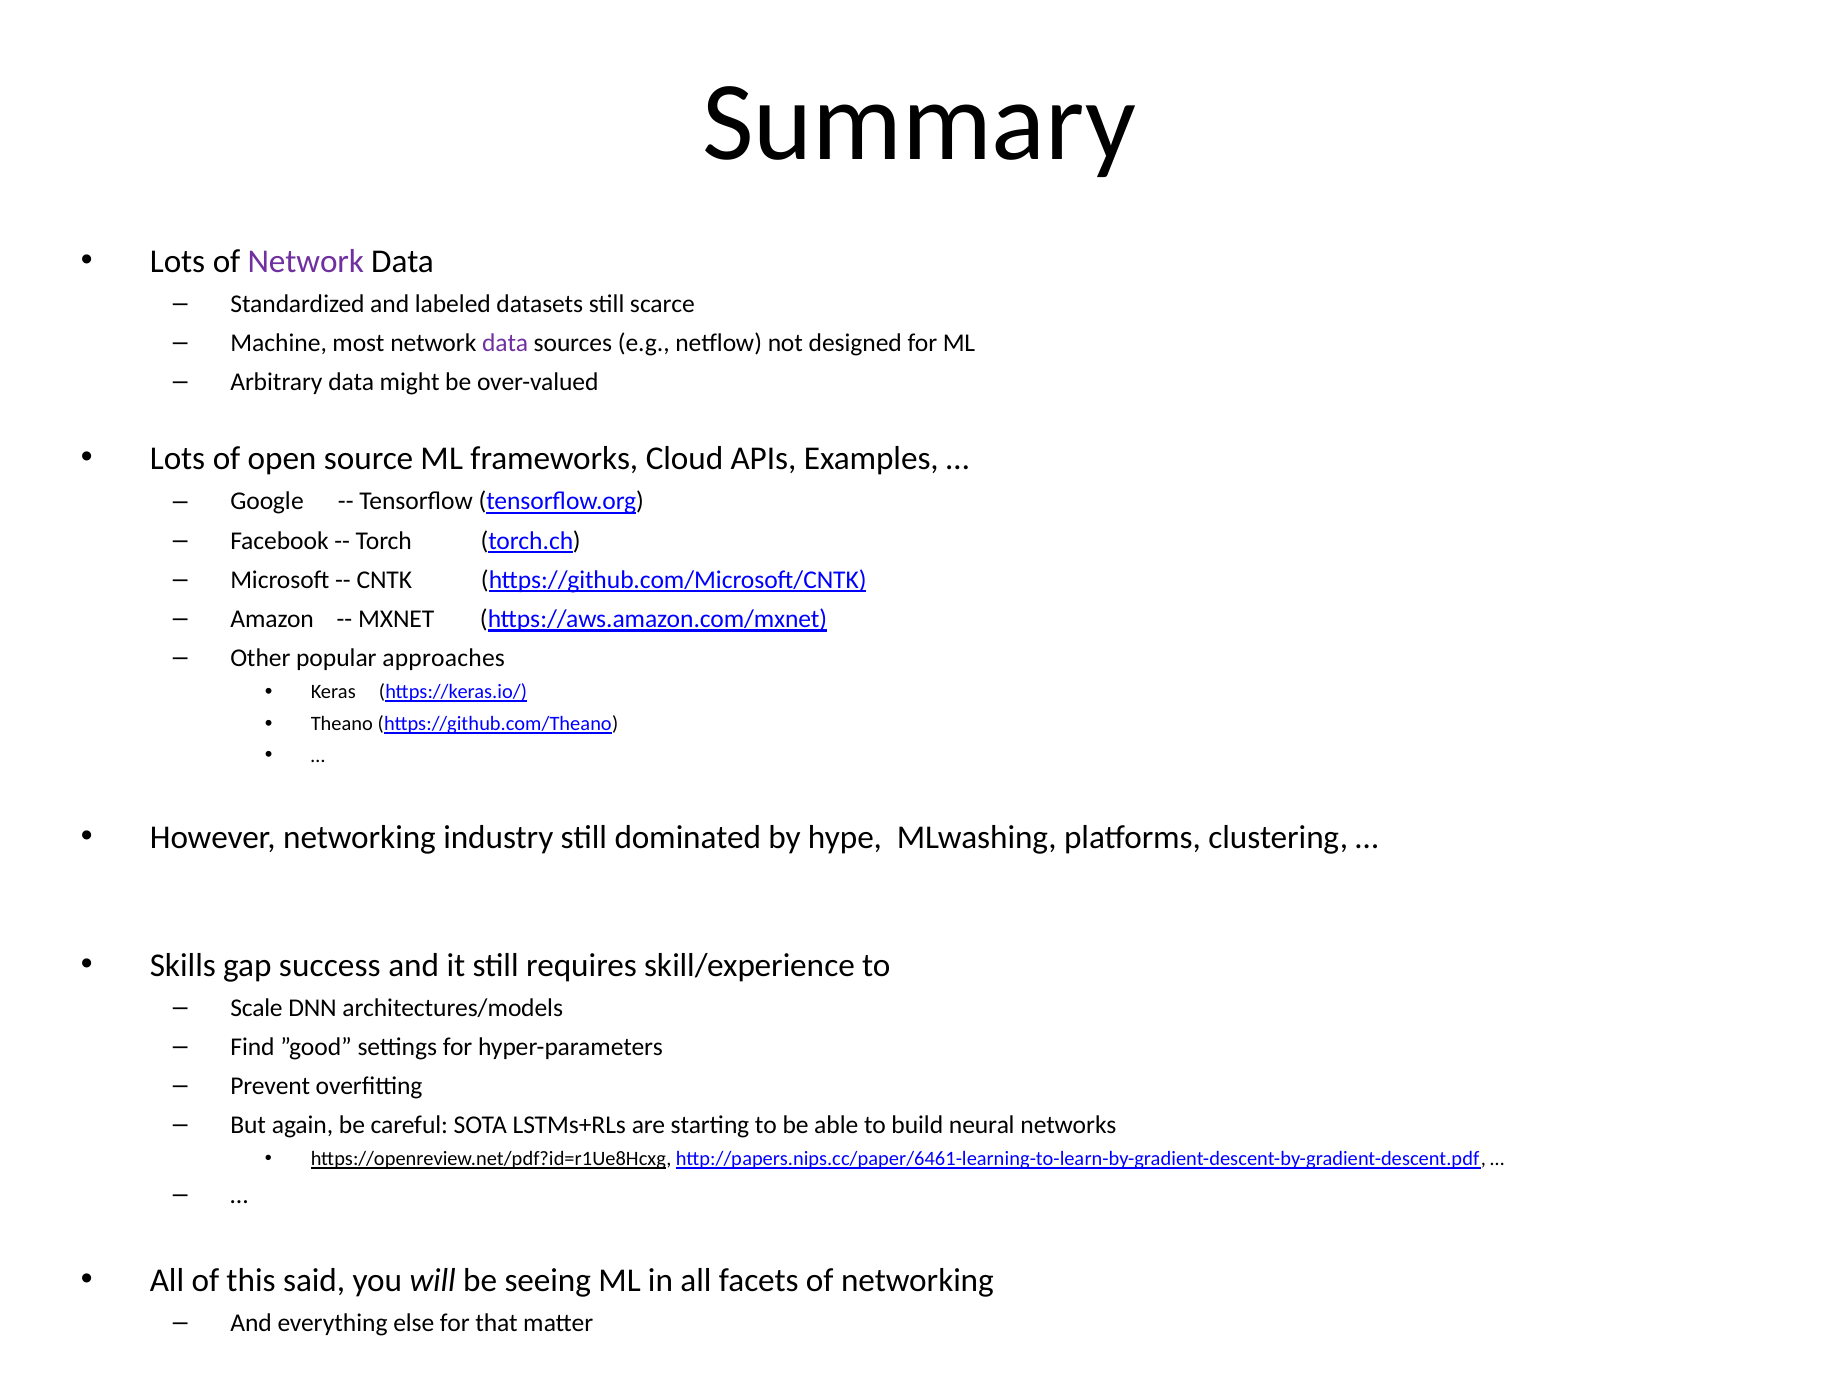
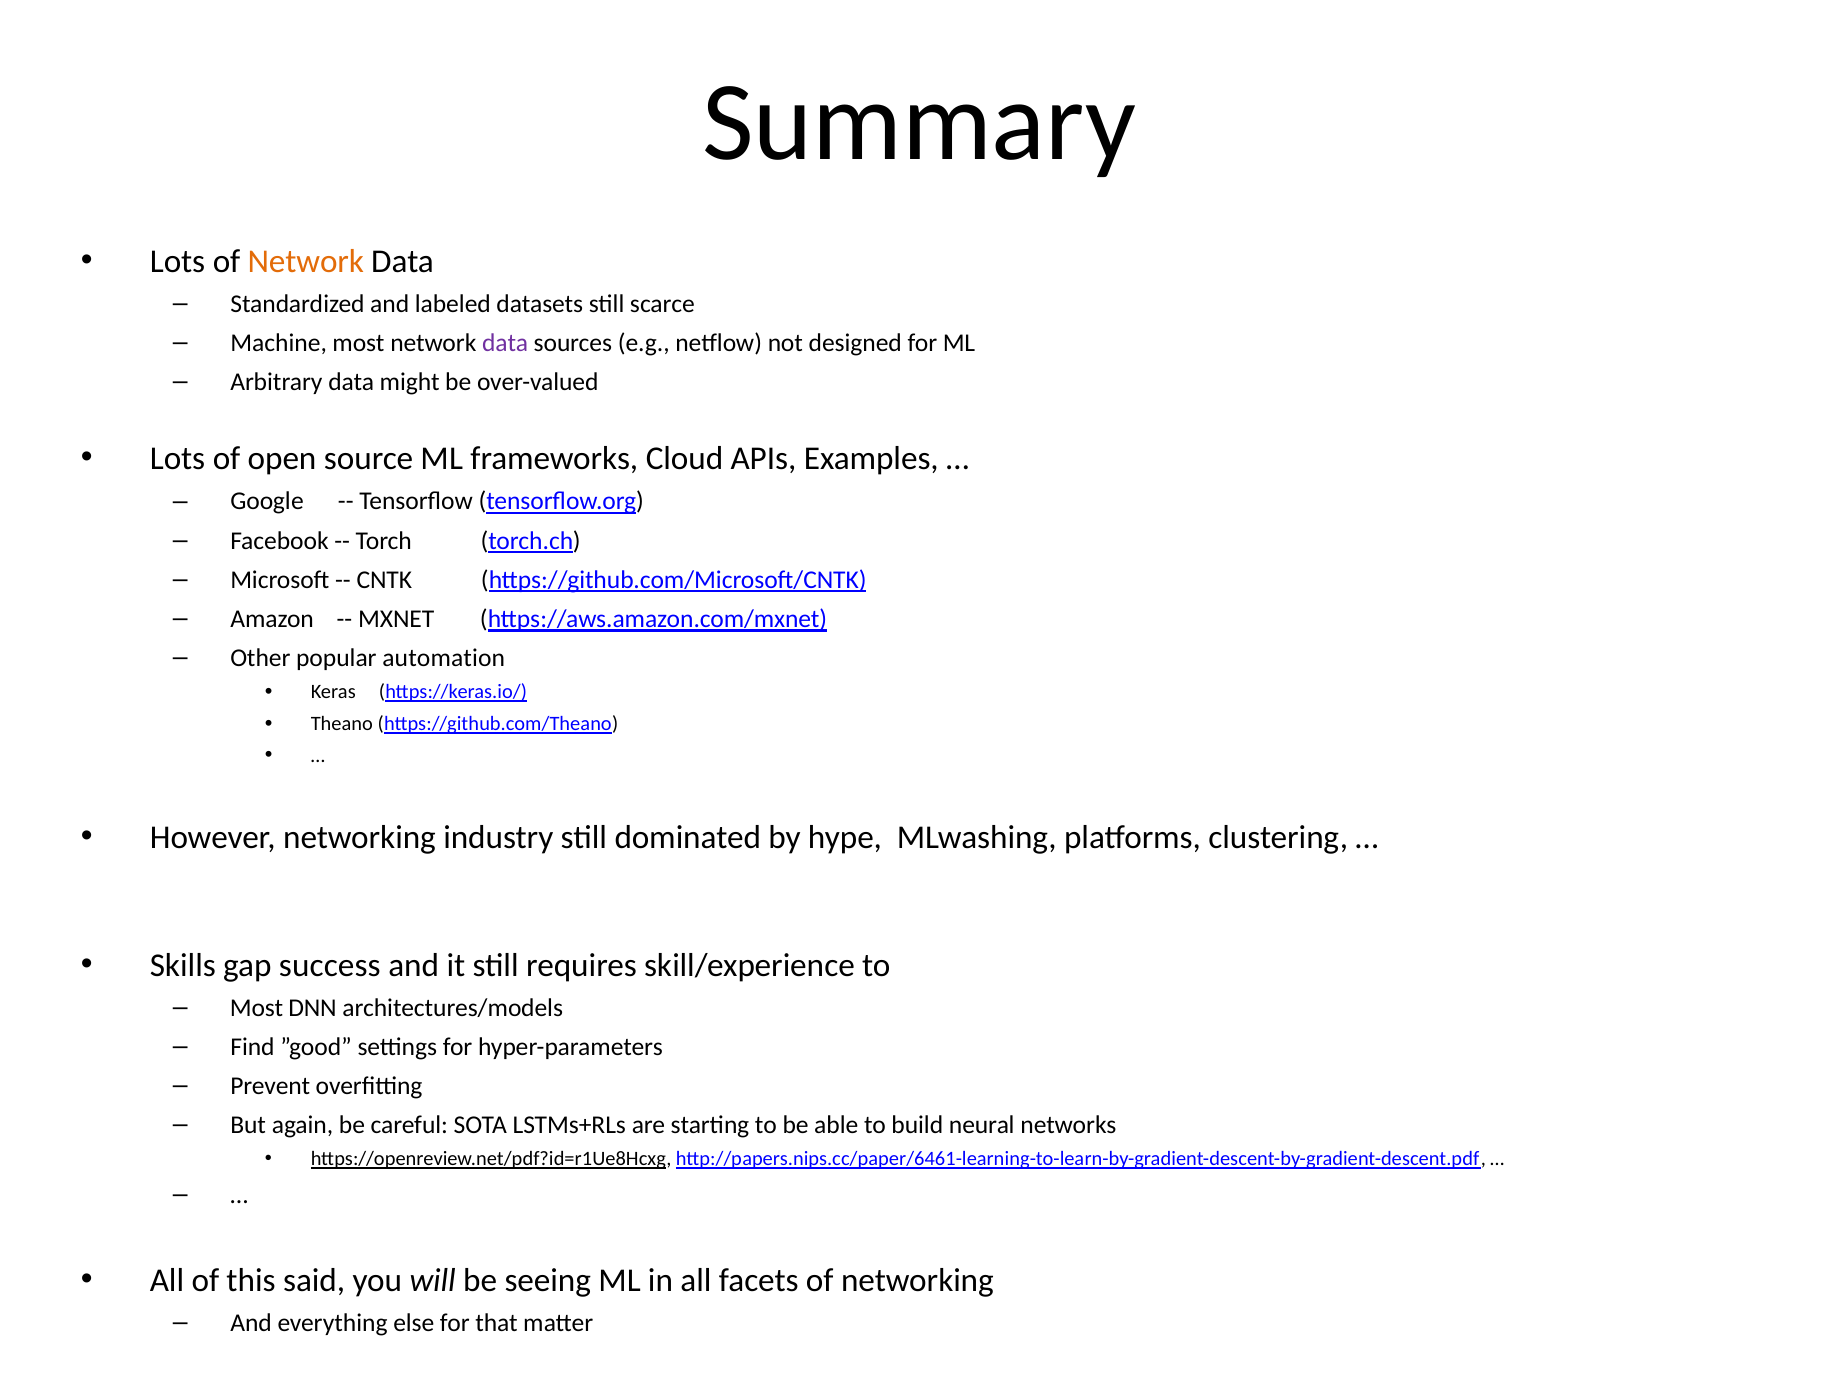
Network colour: purple -> orange (306, 261)
approaches: approaches -> automation (444, 658)
Scale: Scale -> Most (257, 1009)
